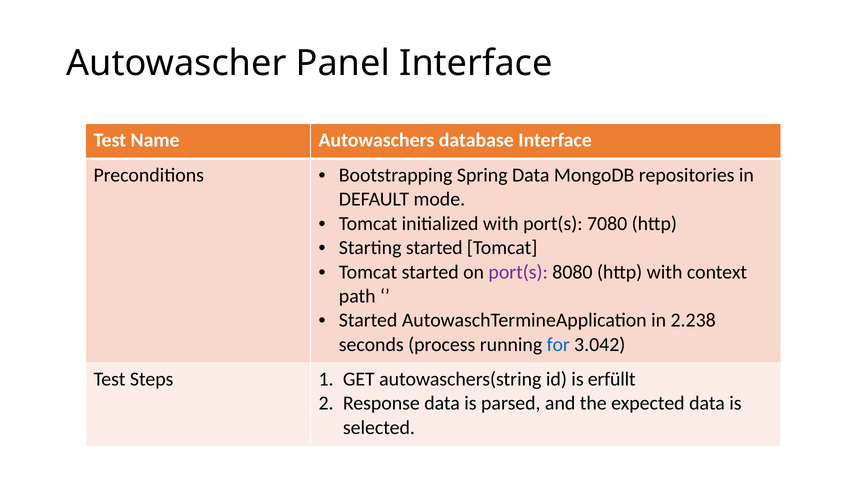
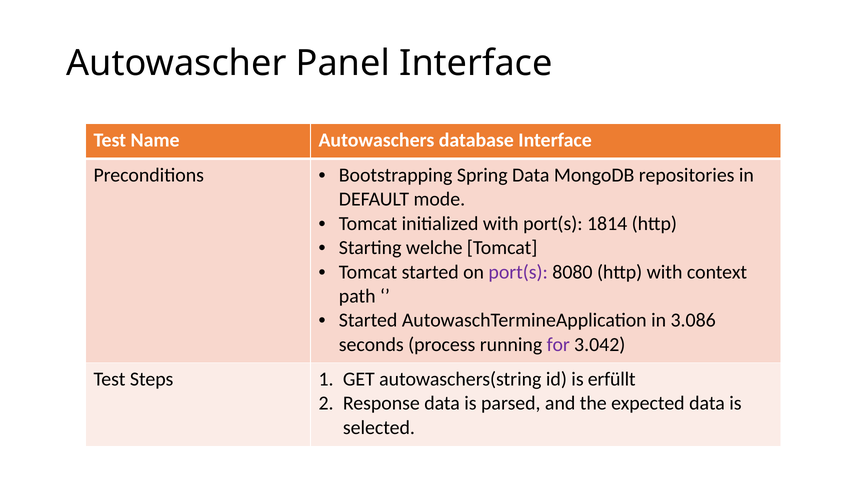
7080: 7080 -> 1814 (607, 223)
Starting started: started -> welche (434, 248)
2.238: 2.238 -> 3.086 (693, 320)
for colour: blue -> purple (558, 344)
